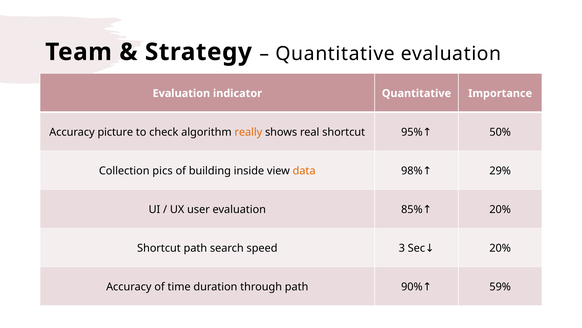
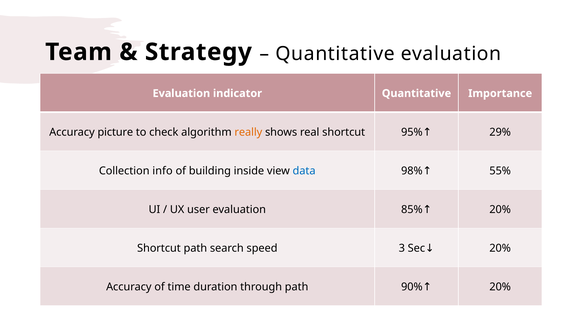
50%: 50% -> 29% (500, 132)
pics: pics -> info (163, 170)
data colour: orange -> blue (304, 170)
29%: 29% -> 55% (500, 170)
59%: 59% -> 20% (500, 286)
